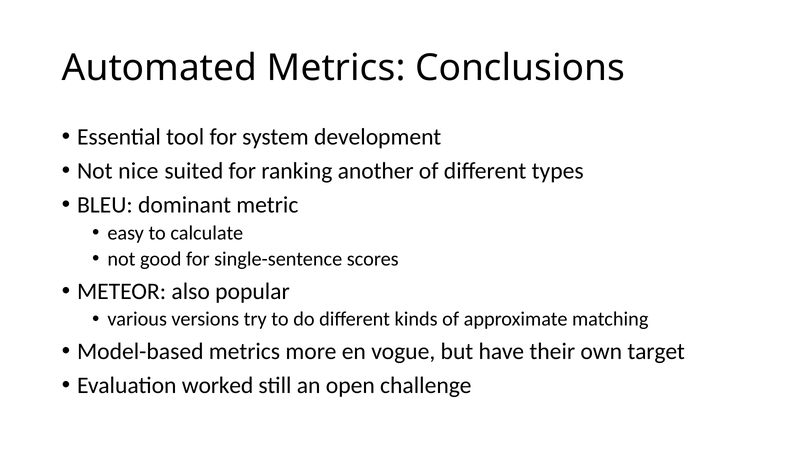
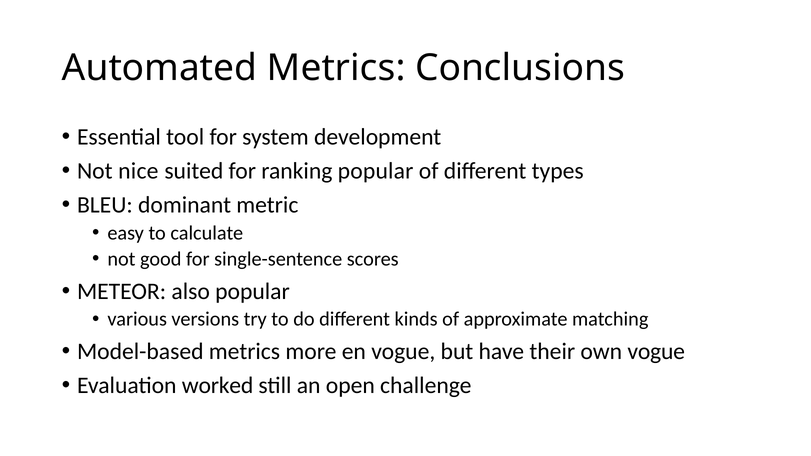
ranking another: another -> popular (376, 171)
own target: target -> vogue (656, 351)
